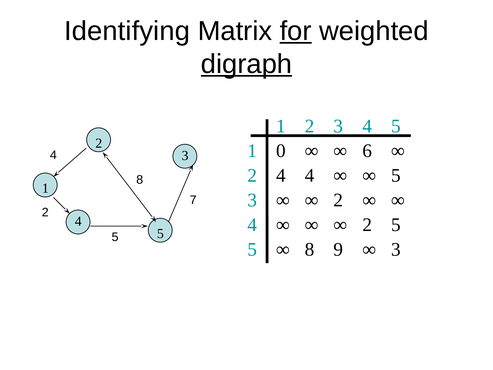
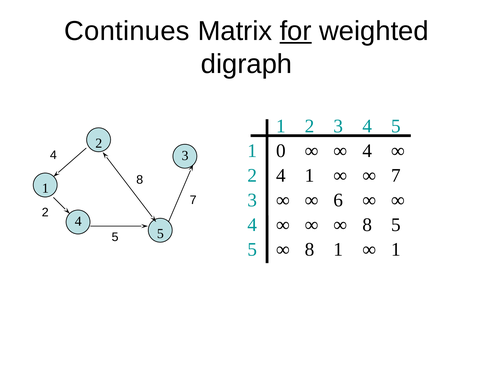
Identifying: Identifying -> Continues (127, 31)
digraph underline: present -> none (247, 64)
6: 6 -> 4 (367, 151)
4 4: 4 -> 1 (310, 176)
5: 5 -> 7 (396, 176)
2: 2 -> 6 (338, 200)
2: 2 -> 8 (367, 225)
8 9: 9 -> 1 (338, 249)
3: 3 -> 1 (396, 249)
